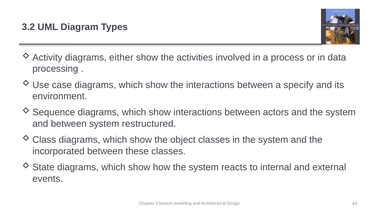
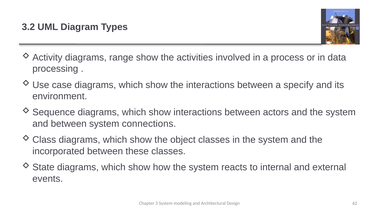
either: either -> range (121, 57)
restructured: restructured -> connections (149, 124)
